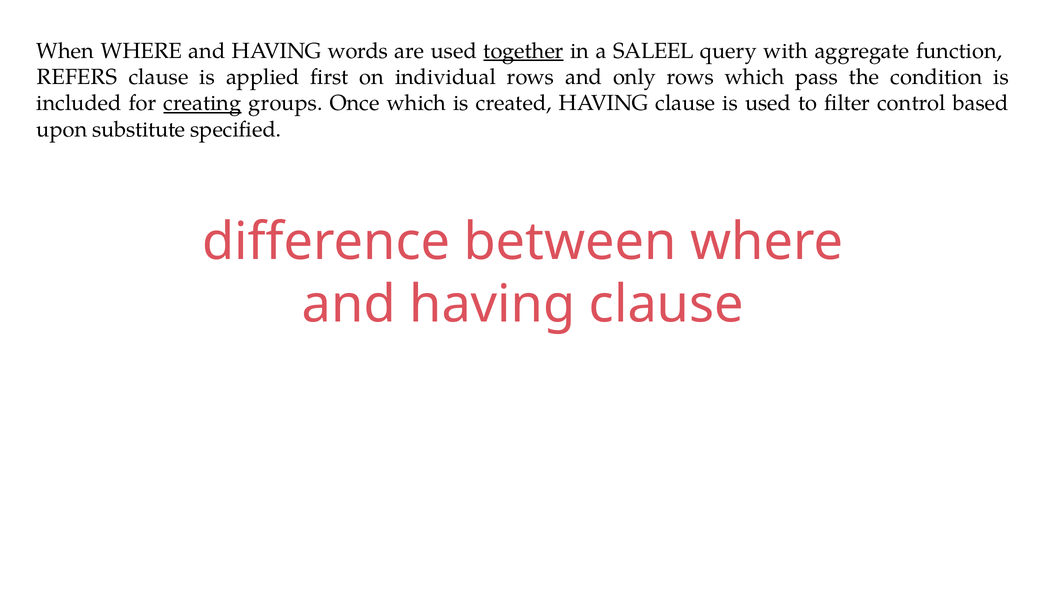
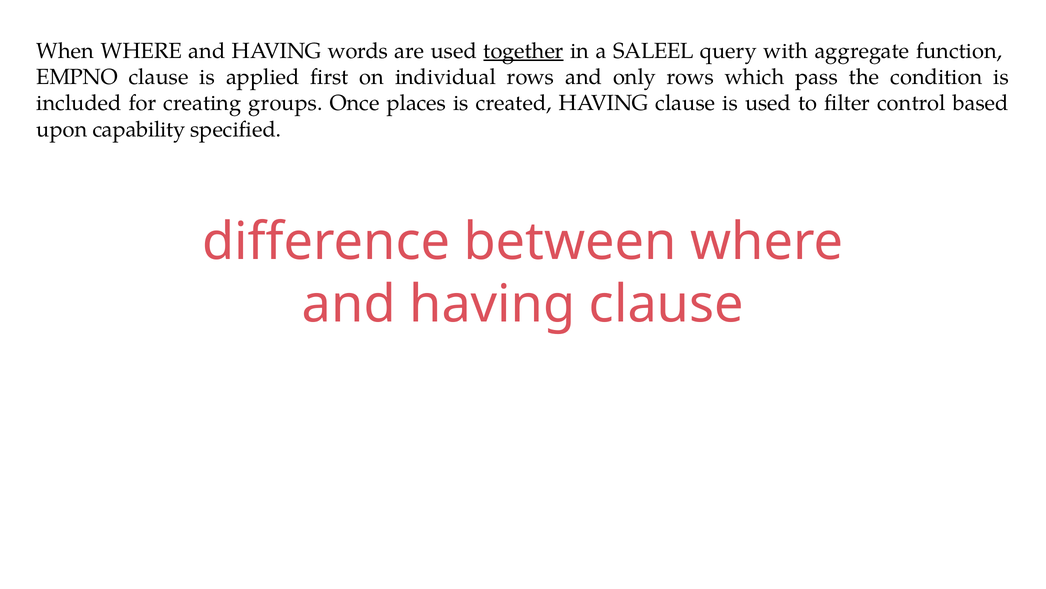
REFERS: REFERS -> EMPNO (77, 77)
creating underline: present -> none (202, 103)
Once which: which -> places (416, 103)
substitute: substitute -> capability (139, 129)
